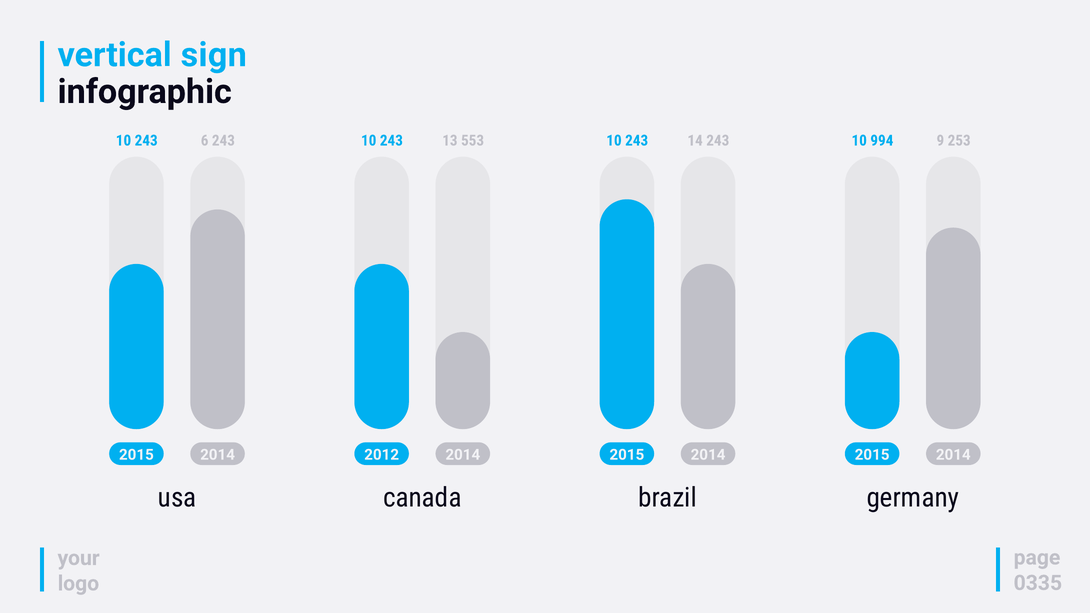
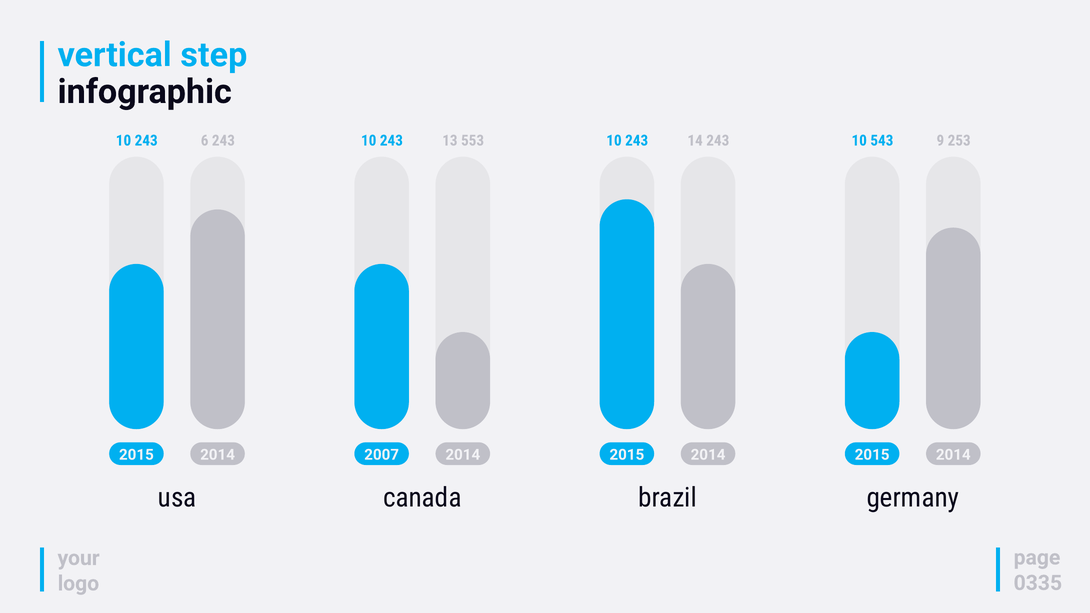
sign: sign -> step (214, 55)
994: 994 -> 543 (882, 141)
2012: 2012 -> 2007 (382, 455)
